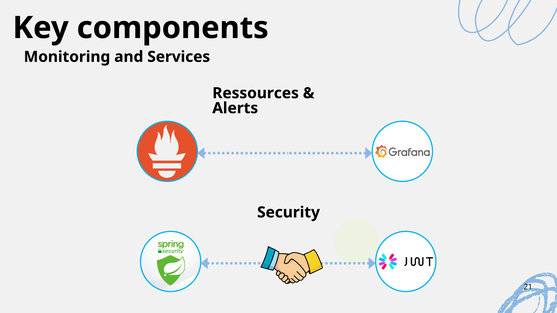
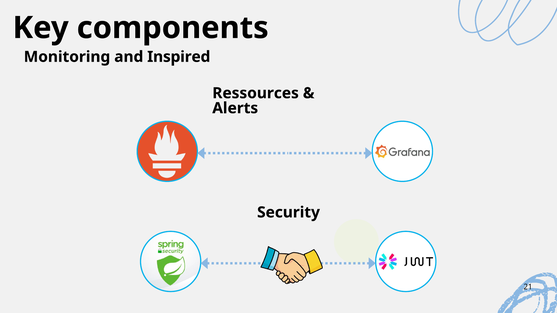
Services: Services -> Inspired (179, 57)
